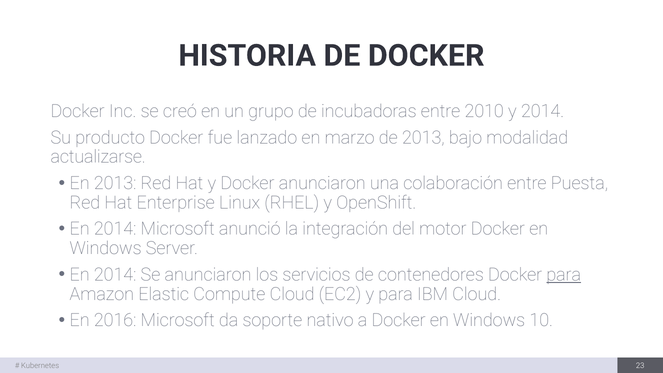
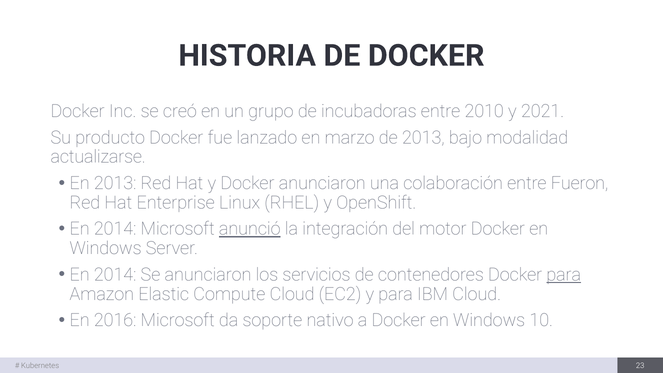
y 2014: 2014 -> 2021 (543, 111)
Puesta: Puesta -> Fueron (580, 183)
anunció underline: none -> present (250, 229)
